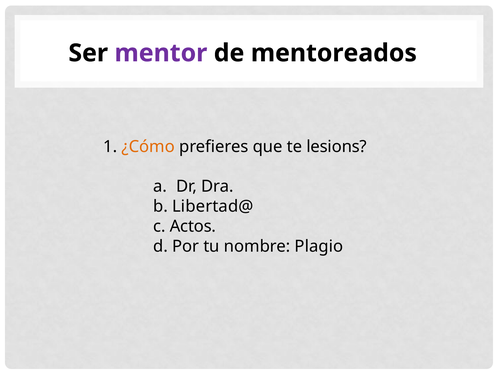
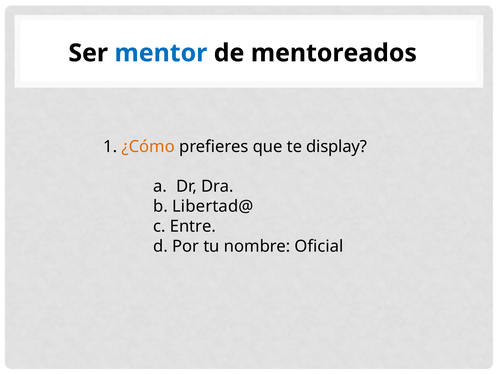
mentor colour: purple -> blue (161, 53)
lesions: lesions -> display (337, 146)
Actos: Actos -> Entre (193, 226)
Plagio: Plagio -> Oficial (319, 246)
